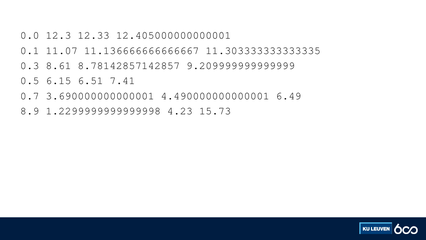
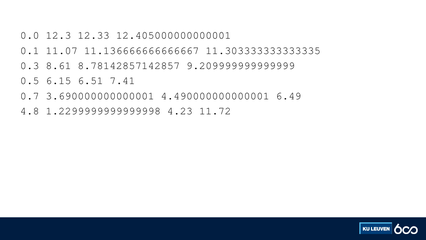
8.9: 8.9 -> 4.8 (30, 111)
15.73: 15.73 -> 11.72 (215, 111)
